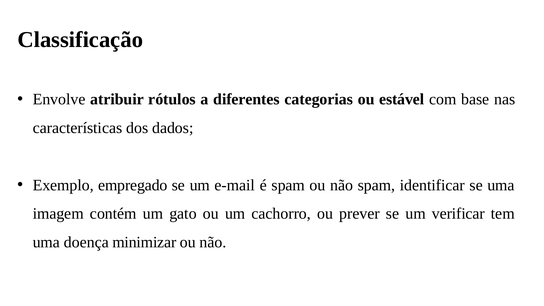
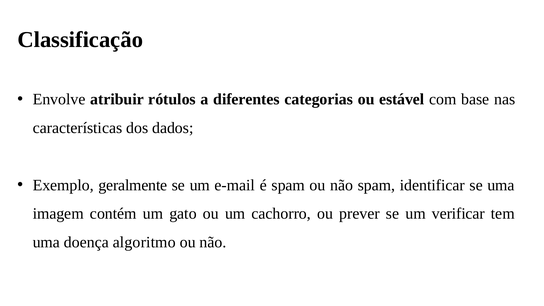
empregado: empregado -> geralmente (133, 185)
minimizar: minimizar -> algoritmo (144, 242)
